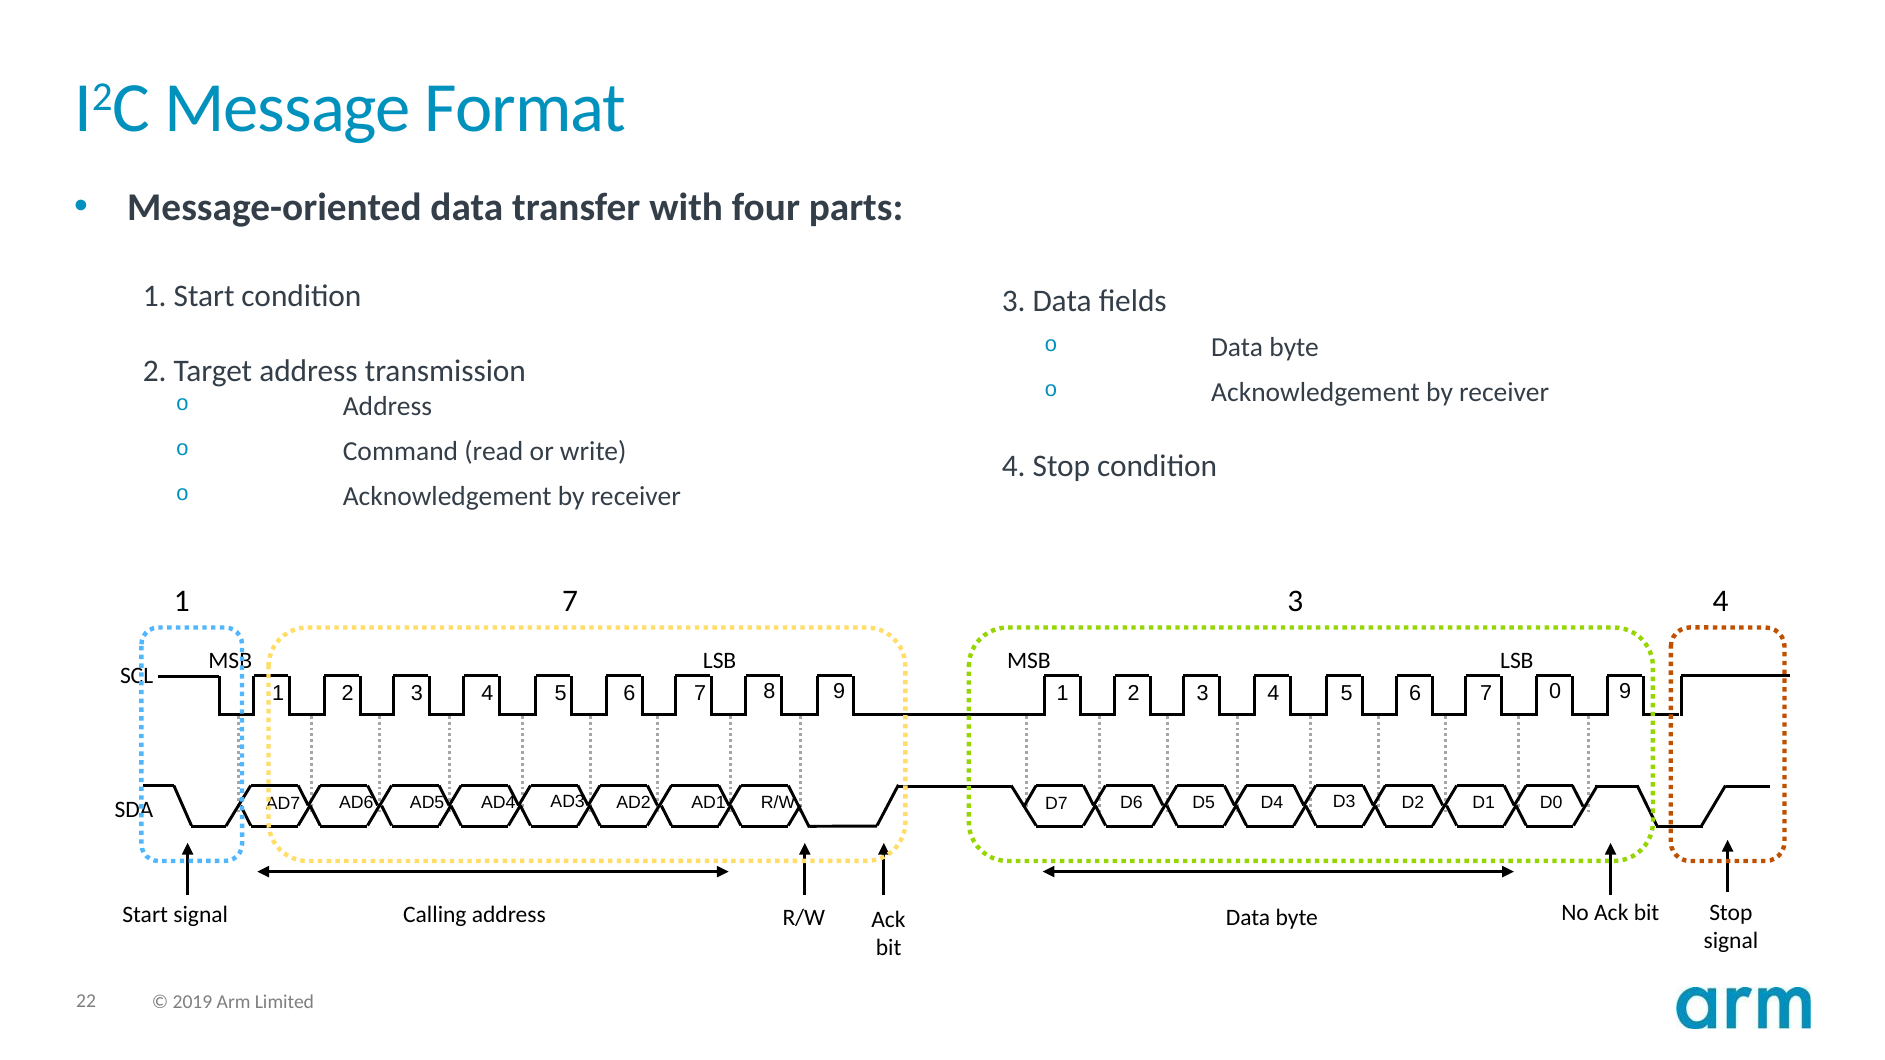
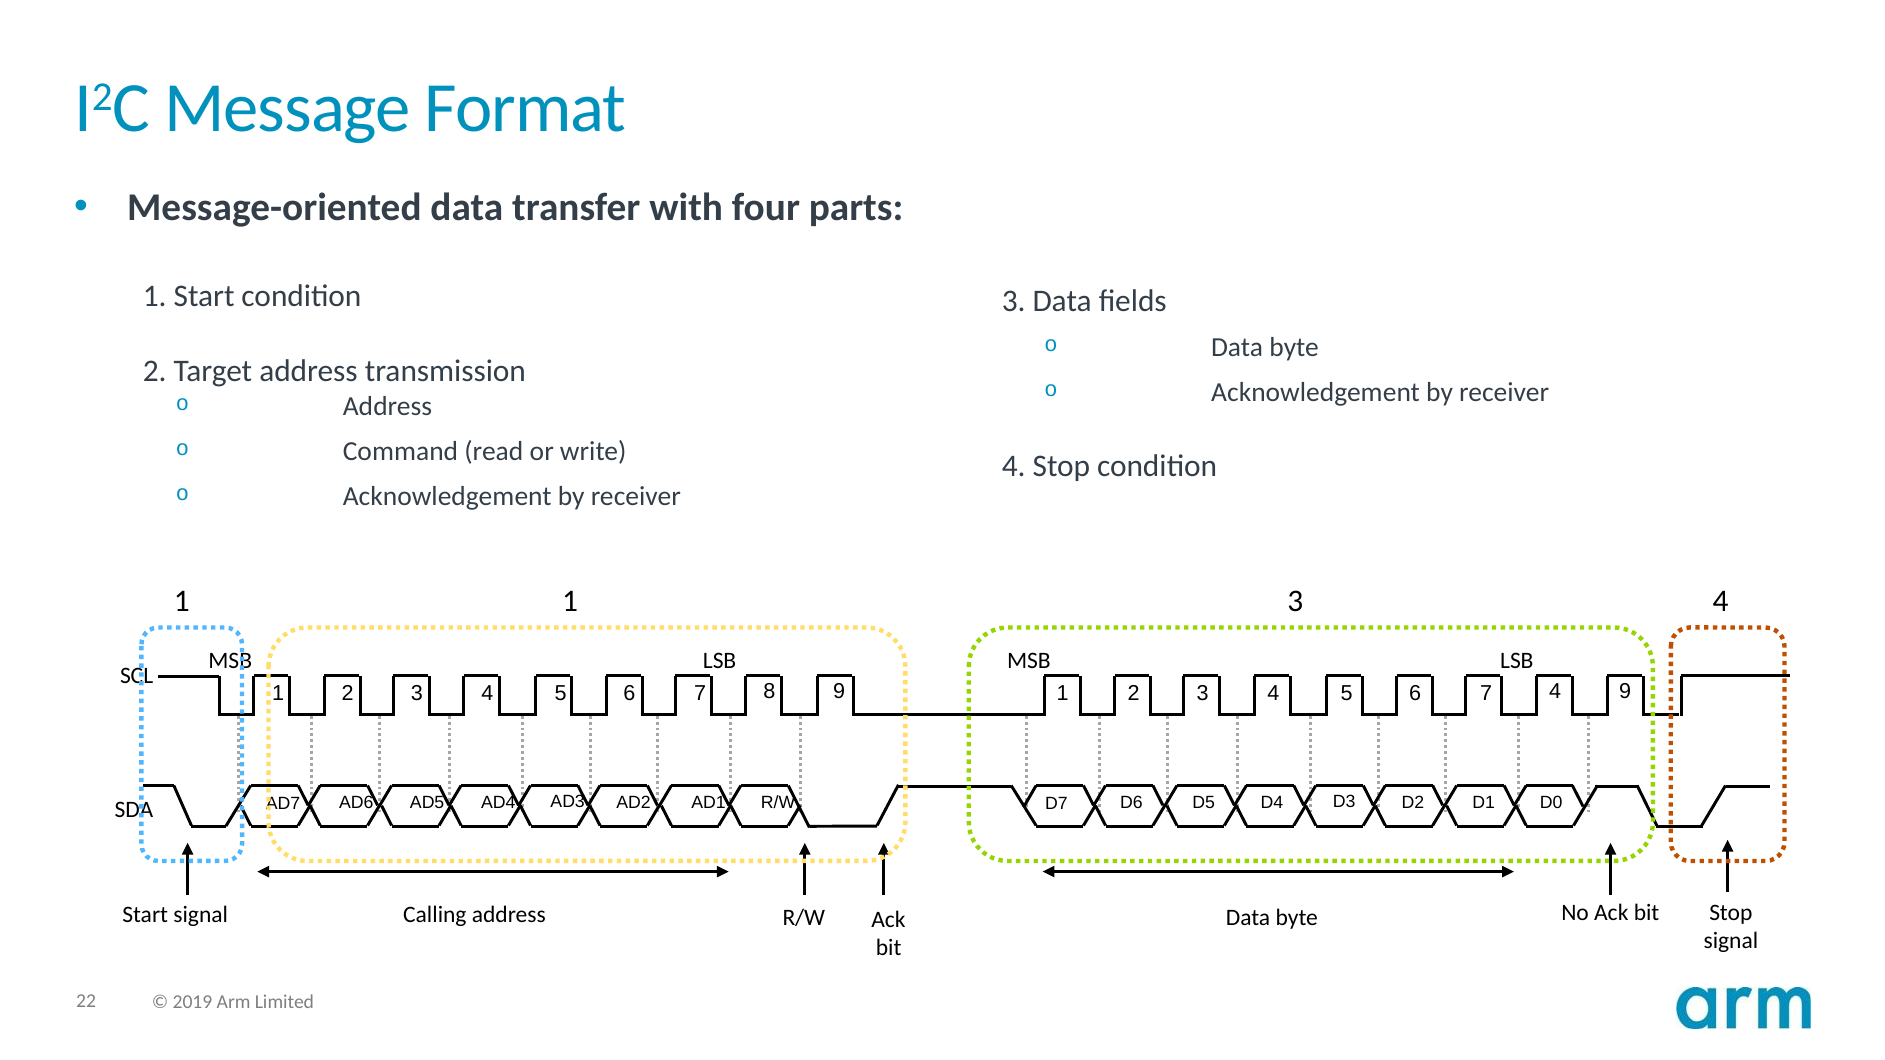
1 7: 7 -> 1 (570, 602)
7 0: 0 -> 4 (1555, 692)
